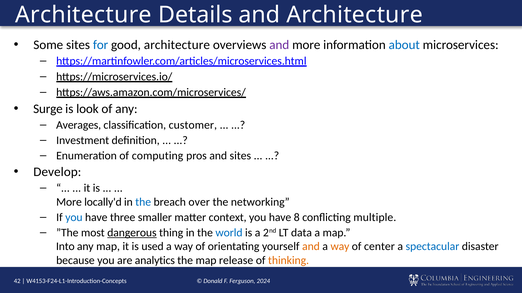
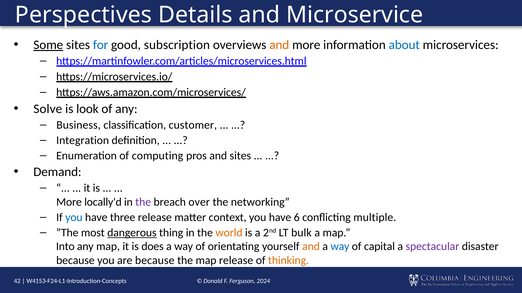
Architecture: Architecture -> Perspectives (84, 15)
and Architecture: Architecture -> Microservice (355, 15)
Some underline: none -> present (48, 45)
good architecture: architecture -> subscription (177, 45)
and colour: purple -> orange (279, 45)
Surge: Surge -> Solve (48, 109)
Averages: Averages -> Business (79, 125)
Investment: Investment -> Integration (83, 141)
Develop: Develop -> Demand (57, 172)
the colour: blue -> purple (143, 202)
three smaller: smaller -> release (155, 218)
8: 8 -> 6 (297, 218)
world colour: blue -> orange (229, 233)
data: data -> bulk (301, 233)
used: used -> does (153, 247)
way colour: orange -> blue (340, 247)
center: center -> capital (380, 247)
spectacular colour: blue -> purple (432, 247)
are analytics: analytics -> because (155, 261)
